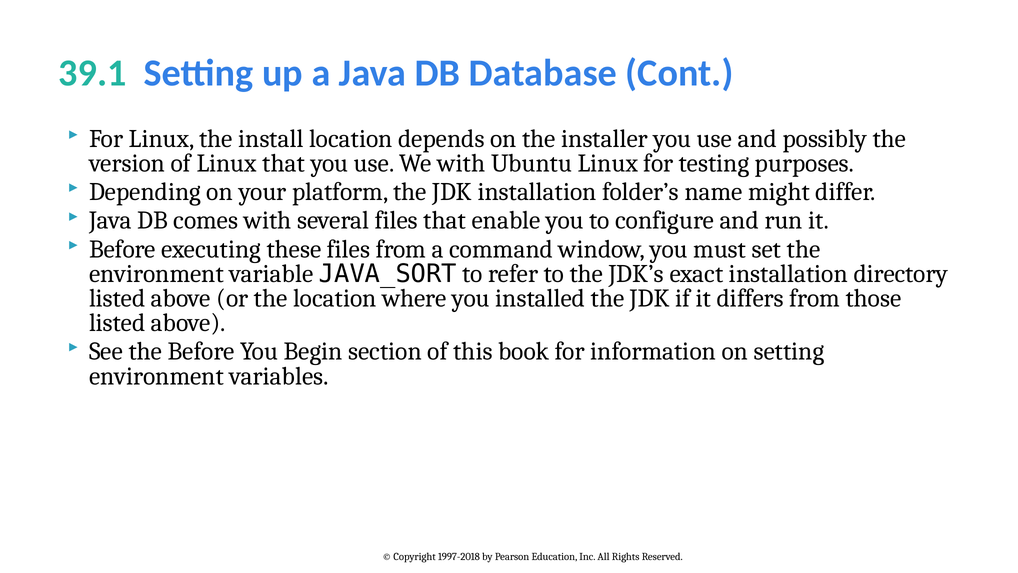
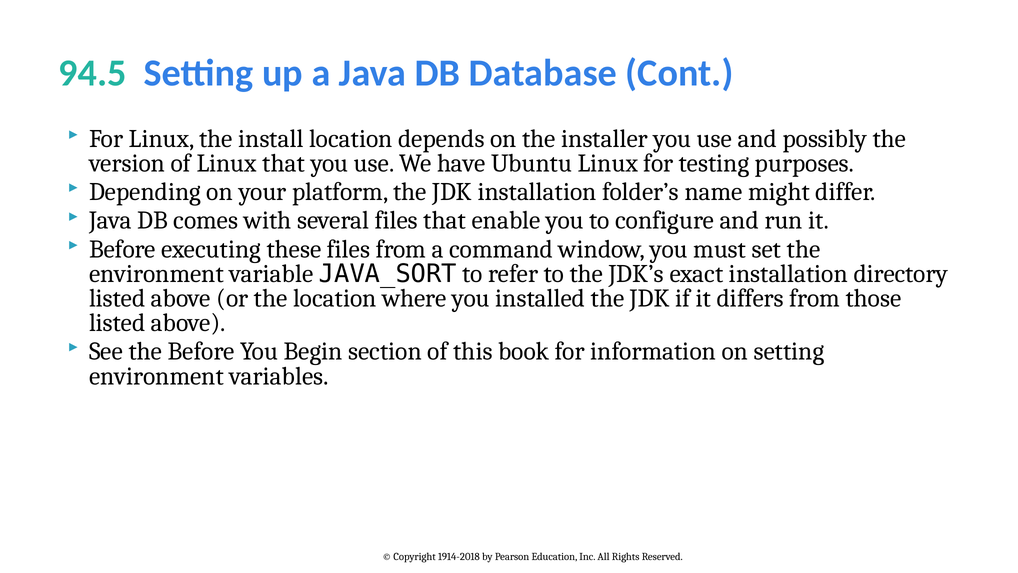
39.1: 39.1 -> 94.5 (92, 73)
We with: with -> have (461, 163)
1997-2018: 1997-2018 -> 1914-2018 (459, 556)
